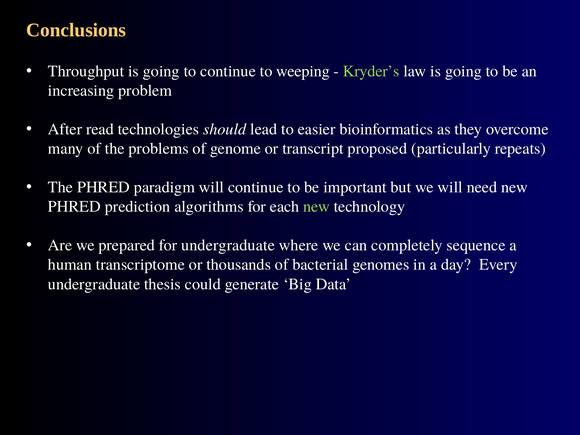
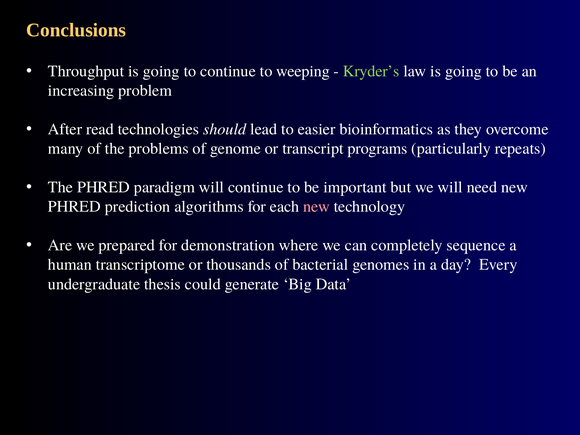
proposed: proposed -> programs (378, 149)
new colour: light green -> pink (317, 207)
for undergraduate: undergraduate -> demonstration (228, 245)
